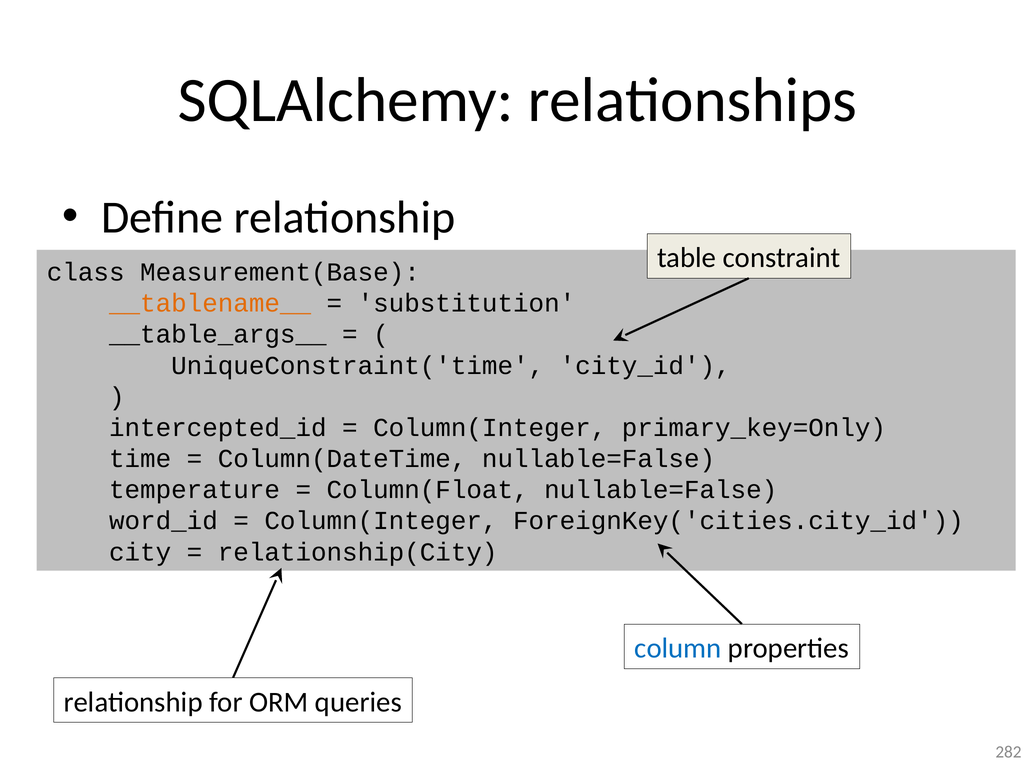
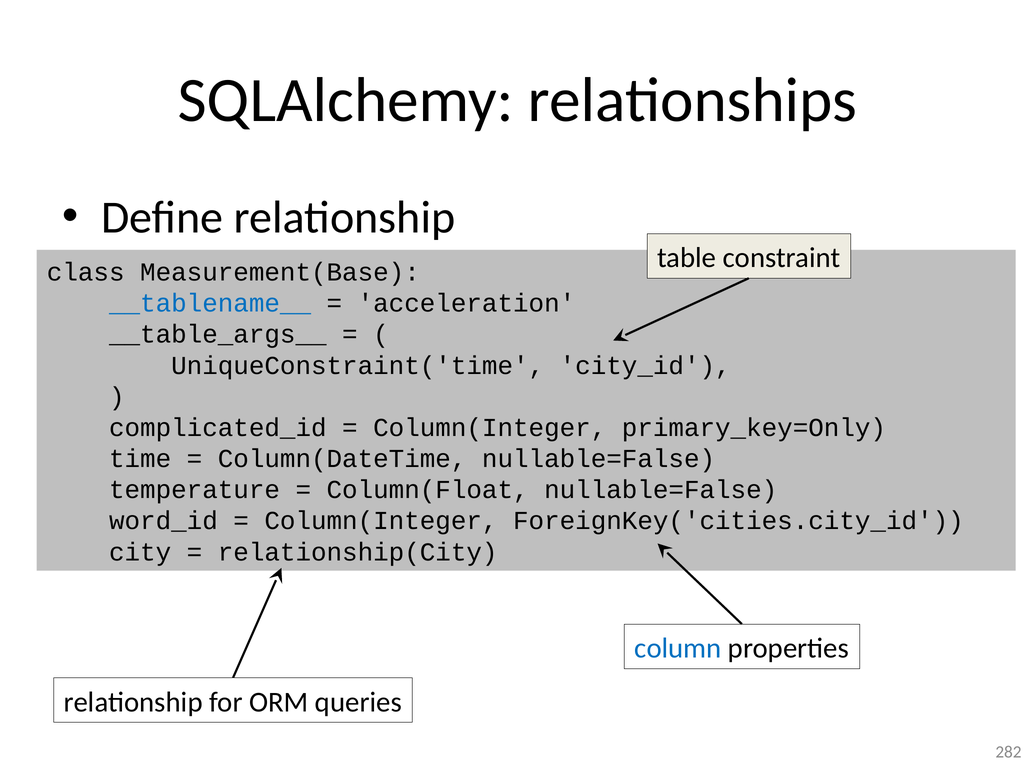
__tablename__ colour: orange -> blue (210, 303)
substitution: substitution -> acceleration (466, 303)
intercepted_id: intercepted_id -> complicated_id (218, 428)
